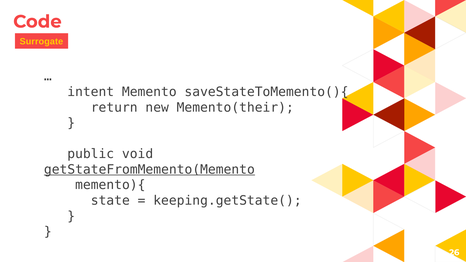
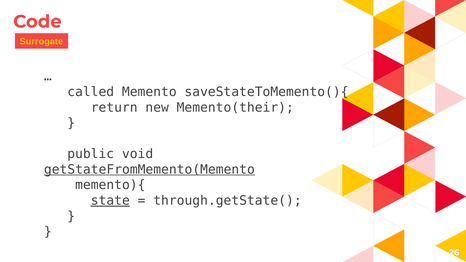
intent: intent -> called (91, 92)
state underline: none -> present (110, 201)
keeping.getState(: keeping.getState( -> through.getState( (227, 201)
